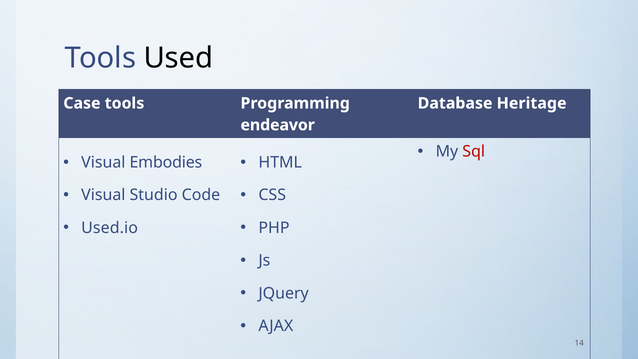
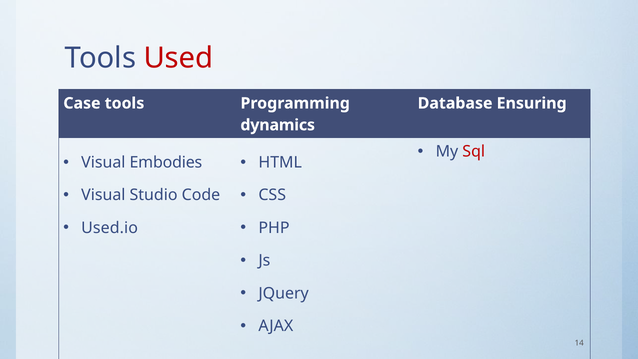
Used colour: black -> red (179, 58)
Heritage: Heritage -> Ensuring (532, 103)
endeavor: endeavor -> dynamics (278, 125)
